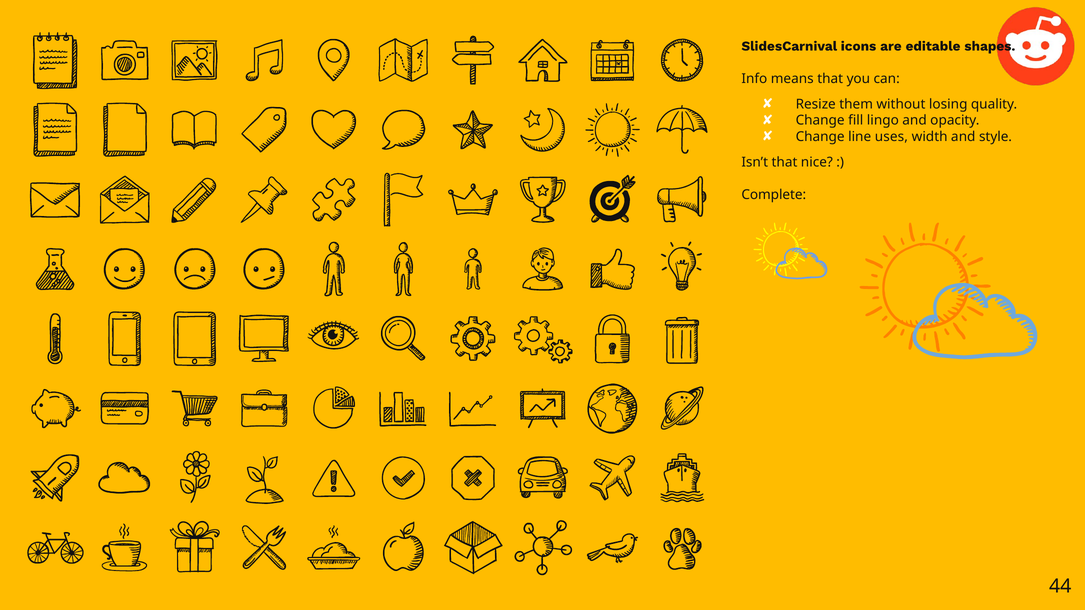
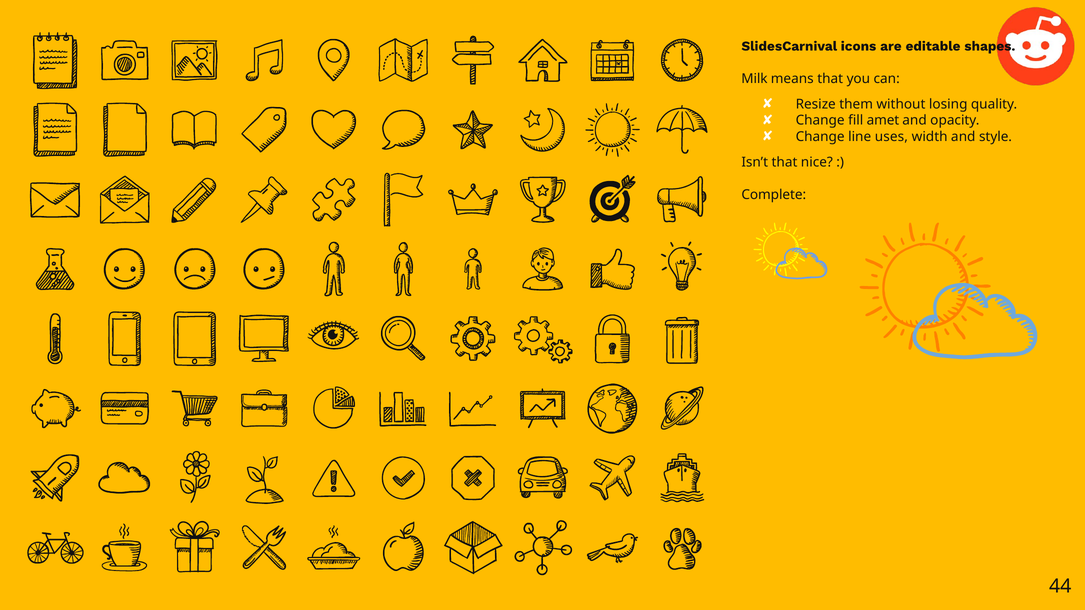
Info: Info -> Milk (754, 79)
lingo: lingo -> amet (883, 120)
